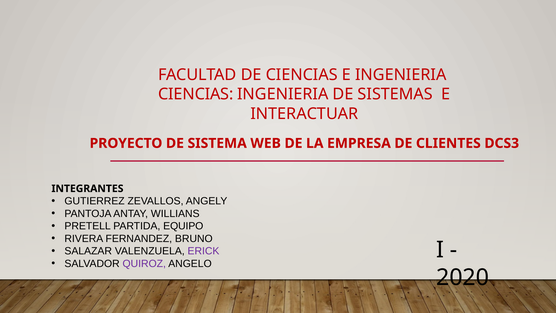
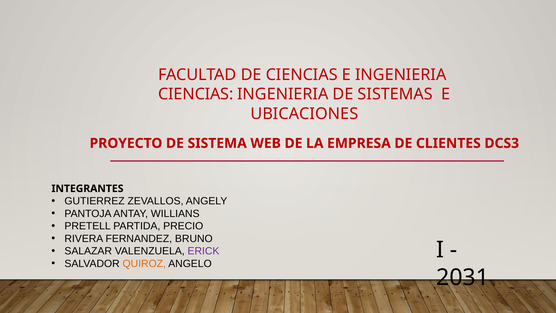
INTERACTUAR: INTERACTUAR -> UBICACIONES (304, 114)
EQUIPO: EQUIPO -> PRECIO (183, 226)
QUIROZ colour: purple -> orange (144, 264)
2020: 2020 -> 2031 (463, 277)
